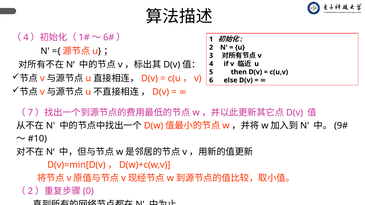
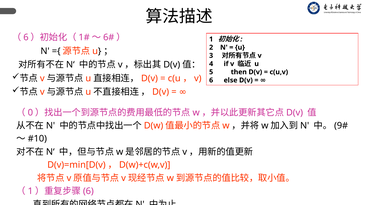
4: 4 -> 6 (26, 37)
7: 7 -> 0 (30, 113)
2: 2 -> 1 (30, 191)
0: 0 -> 6 (88, 191)
